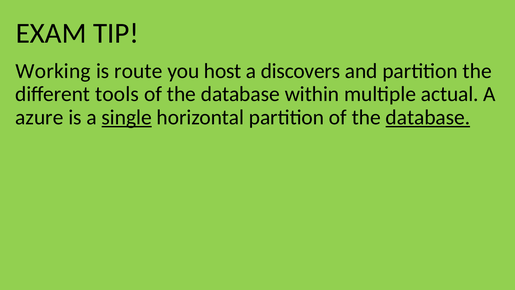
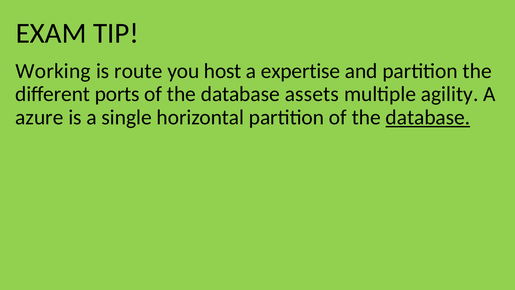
discovers: discovers -> expertise (300, 71)
tools: tools -> ports (117, 94)
within: within -> assets (312, 94)
actual: actual -> agility (450, 94)
single underline: present -> none (127, 117)
